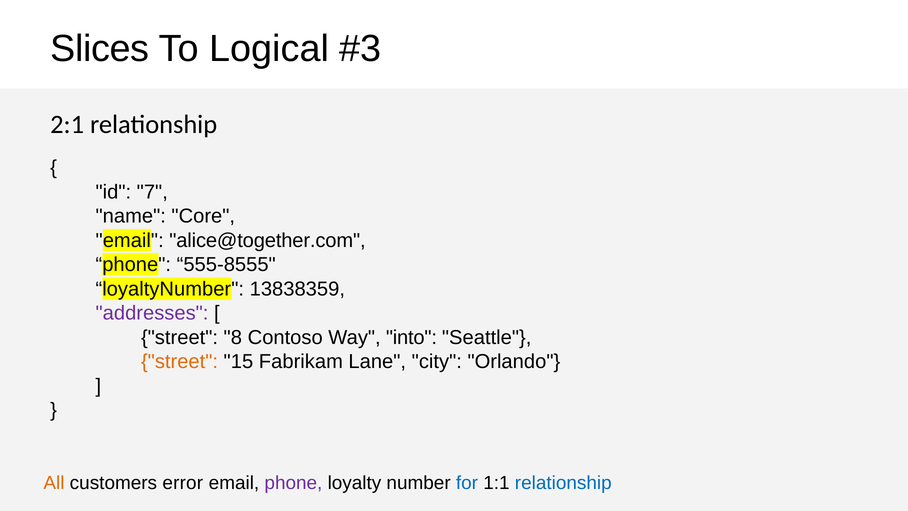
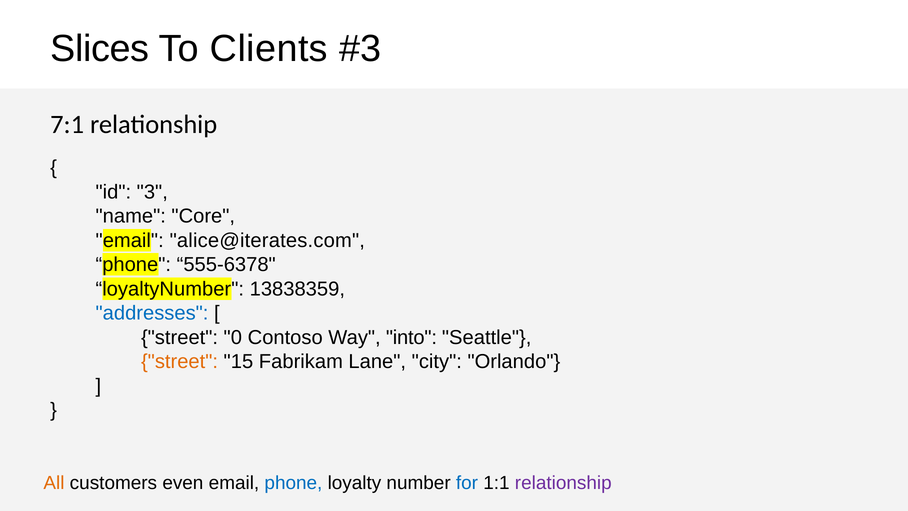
Logical: Logical -> Clients (269, 49)
2:1: 2:1 -> 7:1 (67, 124)
7: 7 -> 3 (152, 192)
alice@together.com: alice@together.com -> alice@iterates.com (267, 240)
555-8555: 555-8555 -> 555-6378 (226, 265)
addresses colour: purple -> blue (152, 313)
8: 8 -> 0 (233, 337)
error: error -> even (183, 483)
phone colour: purple -> blue (293, 483)
relationship colour: blue -> purple (563, 483)
